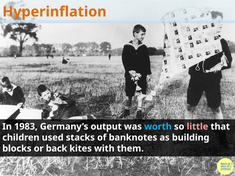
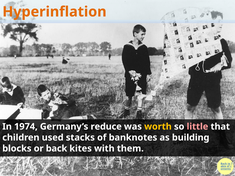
1983: 1983 -> 1974 (26, 127)
output: output -> reduce (106, 127)
worth colour: light blue -> yellow (158, 127)
